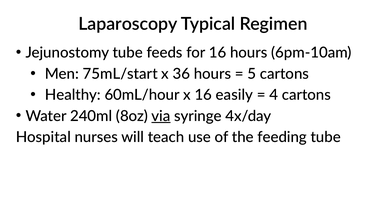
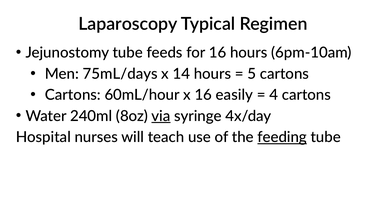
75mL/start: 75mL/start -> 75mL/days (120, 74)
36: 36 -> 14 (181, 74)
Healthy: Healthy -> Cartons (73, 95)
feeding underline: none -> present (282, 137)
